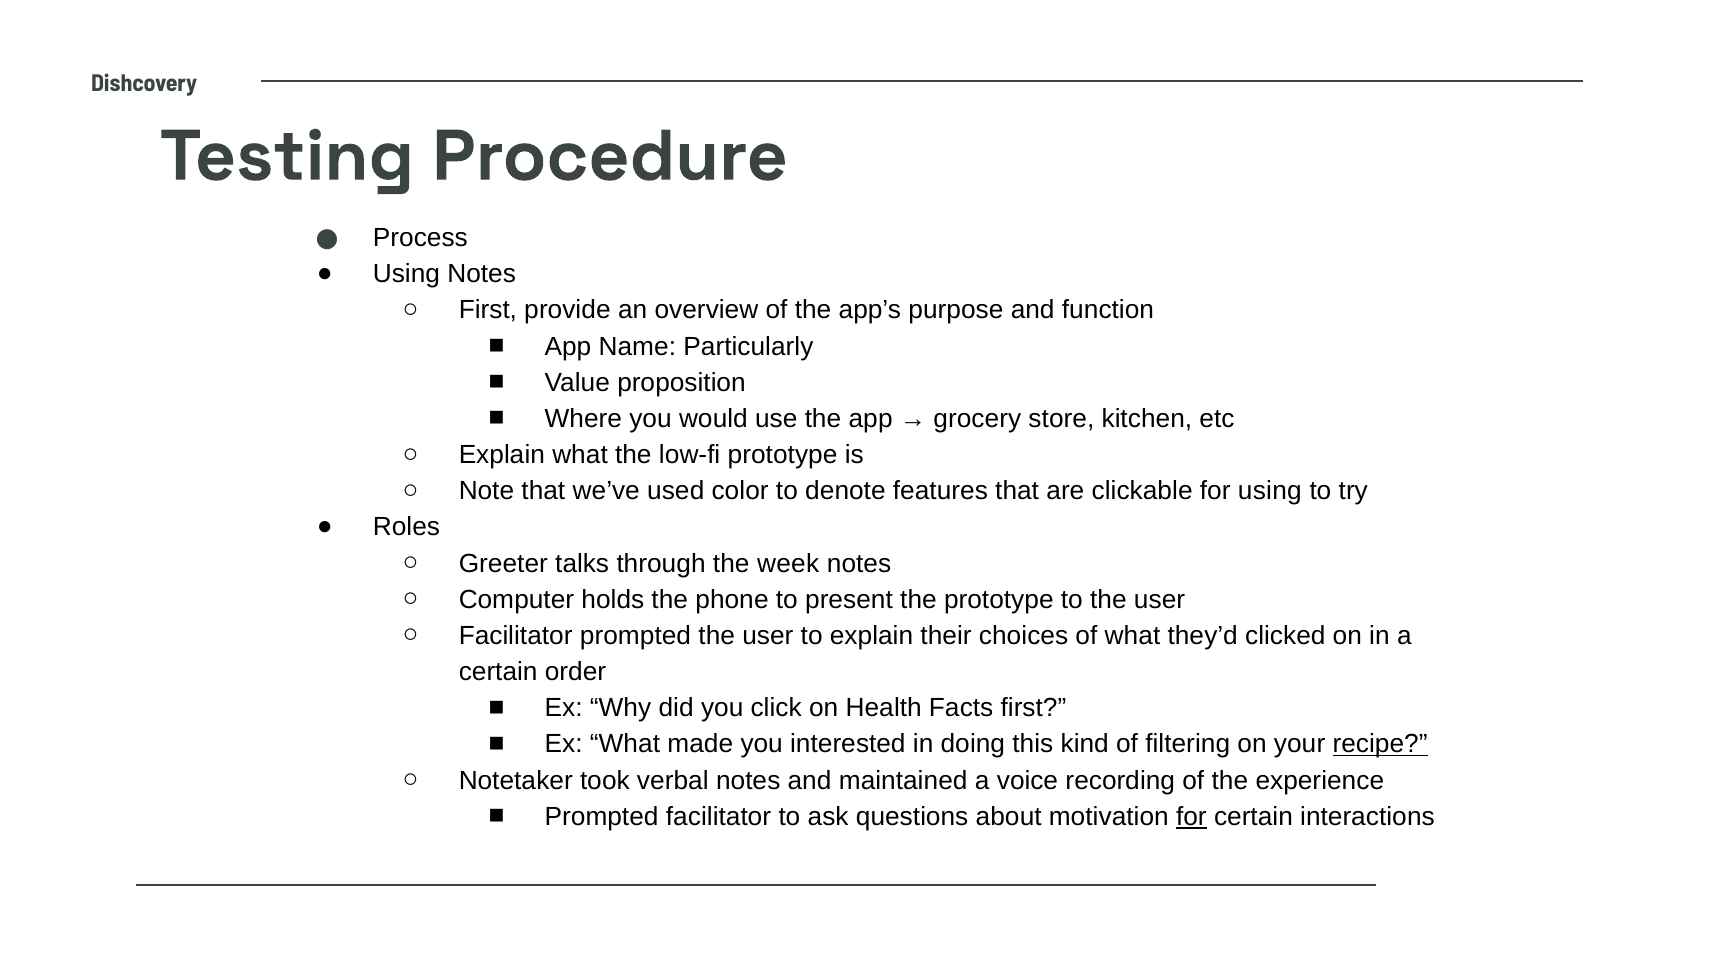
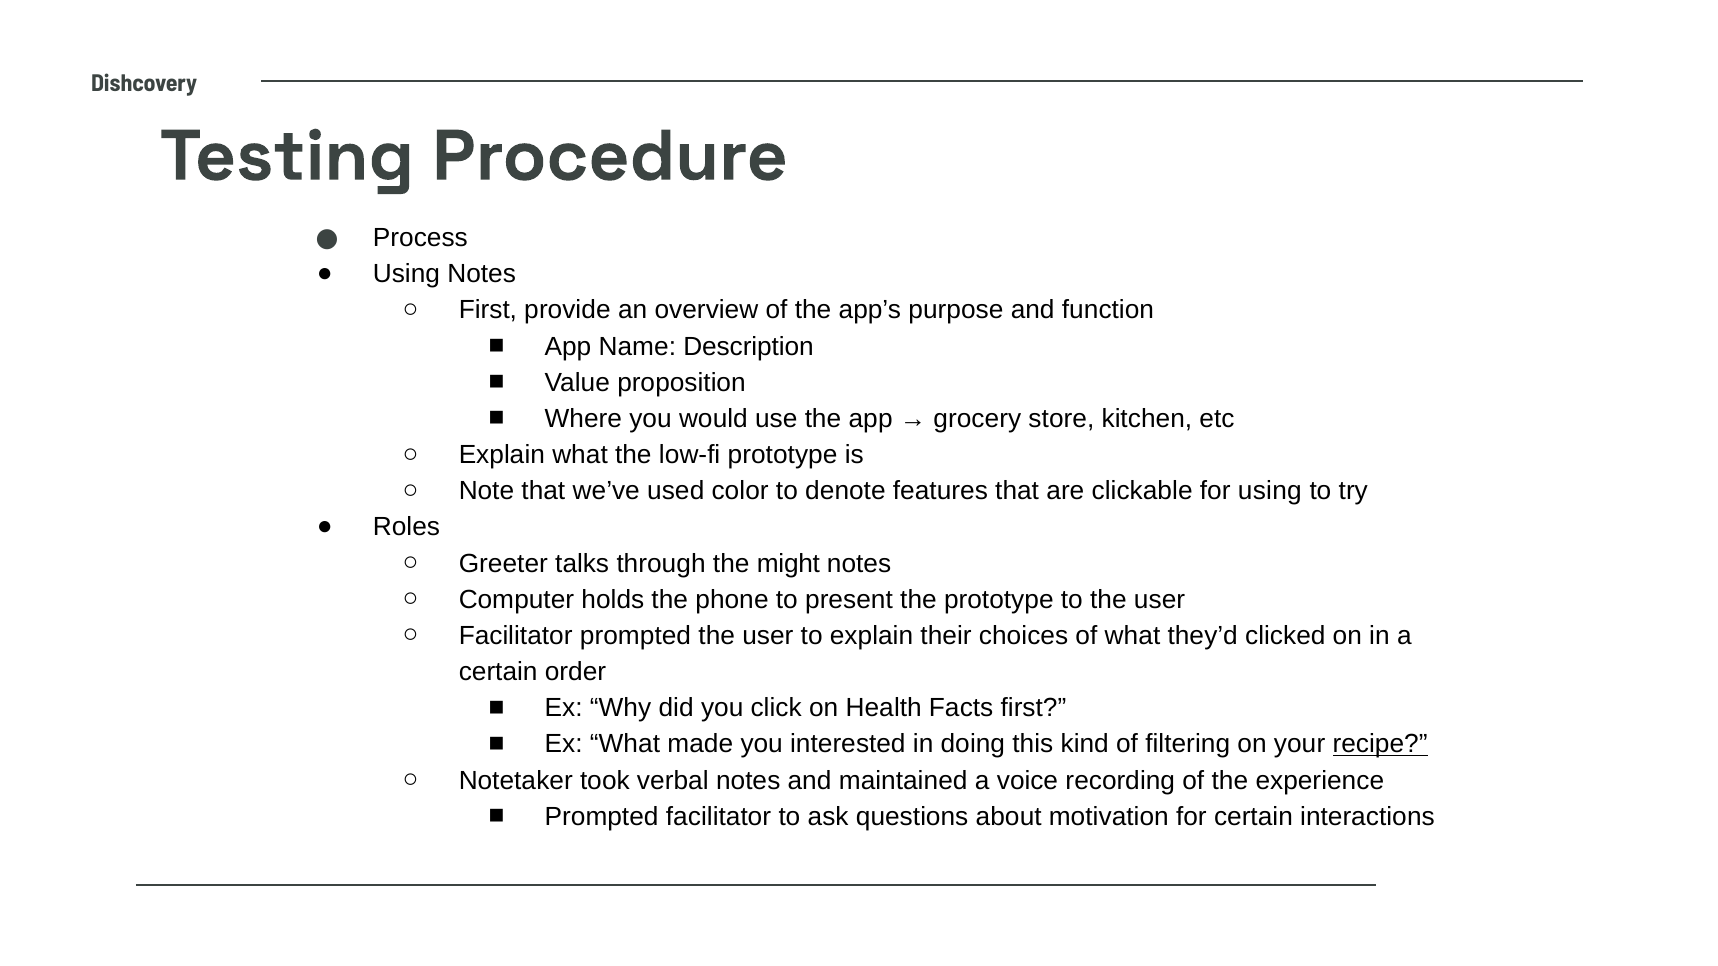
Particularly: Particularly -> Description (748, 347)
week: week -> might (788, 564)
for underline: present -> none (1191, 817)
